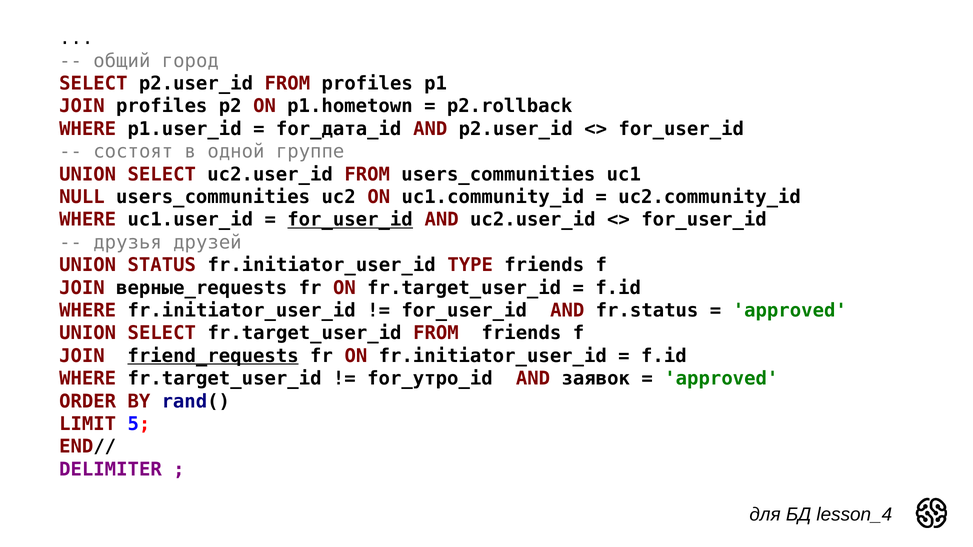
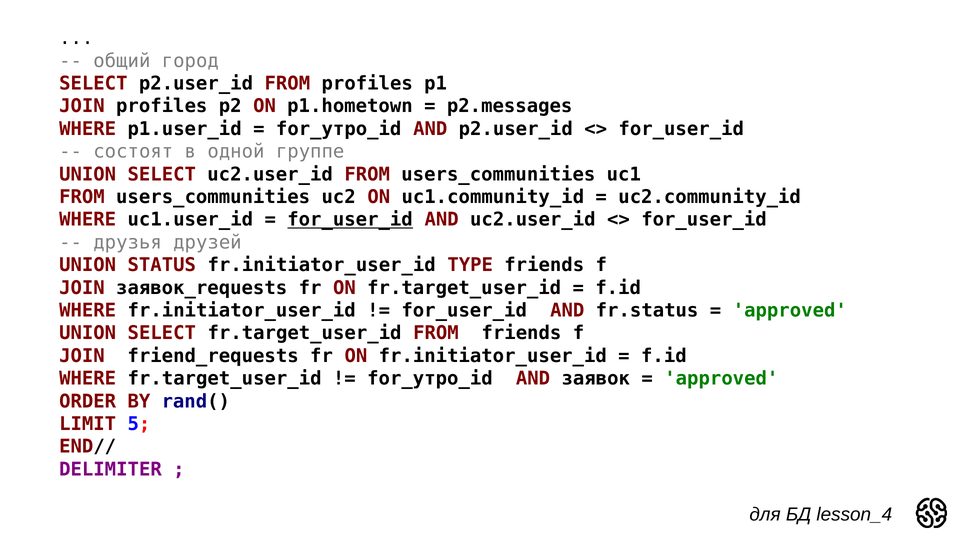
p2.rollback: p2.rollback -> p2.messages (510, 106)
for_дата_id: for_дата_id -> for_утро_id (339, 129)
NULL: NULL -> FROM (82, 197)
верные_requests: верные_requests -> заявок_requests (202, 288)
friend_requests underline: present -> none (213, 356)
